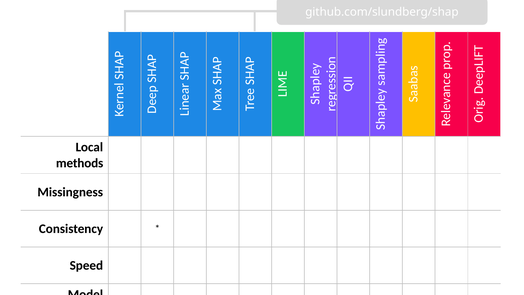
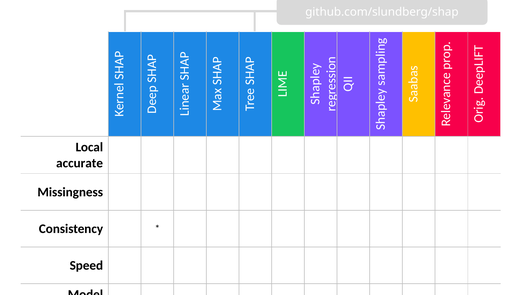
methods: methods -> accurate (80, 163)
